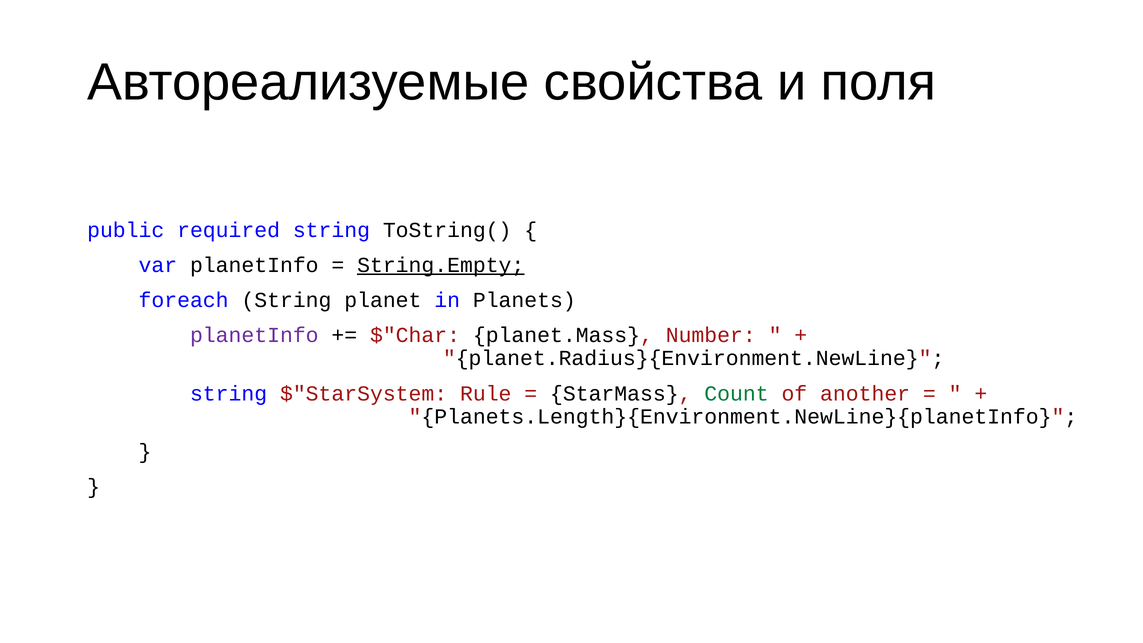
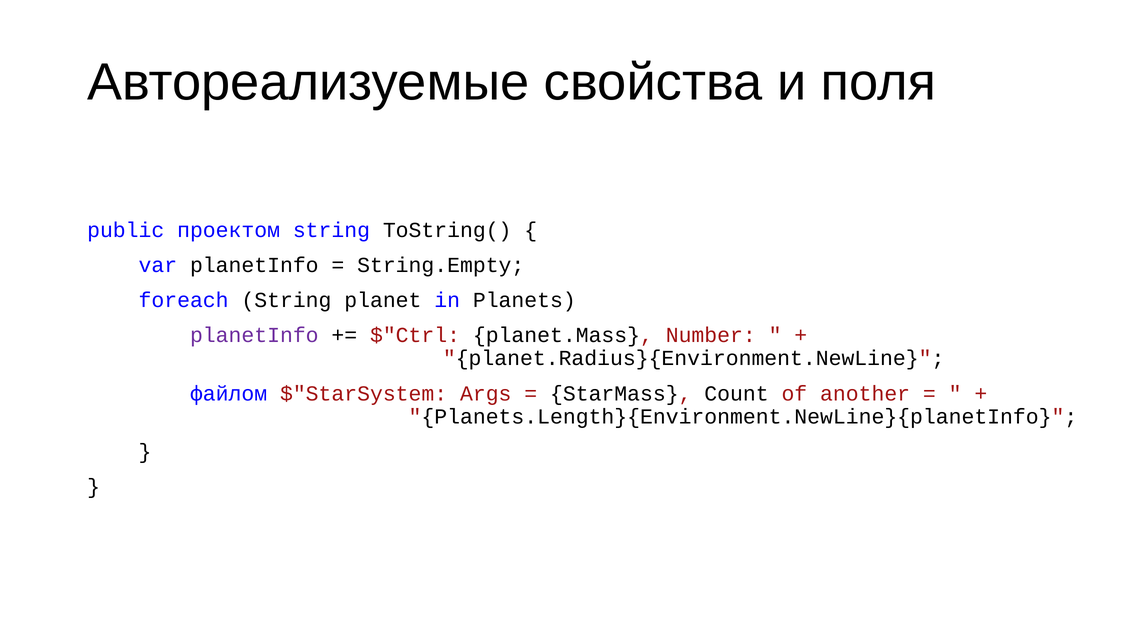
required: required -> проектом (229, 230)
String.Empty underline: present -> none (441, 265)
$"Char: $"Char -> $"Ctrl (415, 335)
string: string -> файлом (229, 393)
Rule: Rule -> Args (486, 393)
Count colour: green -> black (737, 393)
